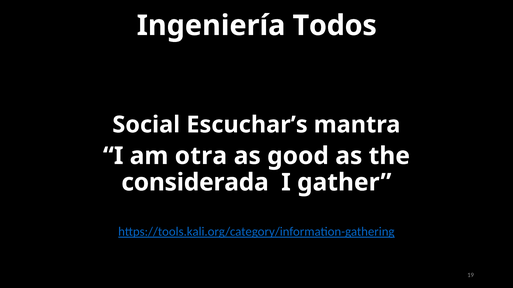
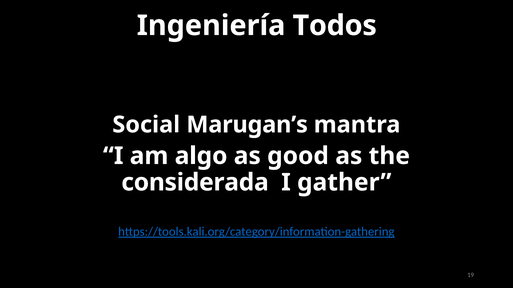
Escuchar’s: Escuchar’s -> Marugan’s (247, 125)
otra: otra -> algo (201, 156)
